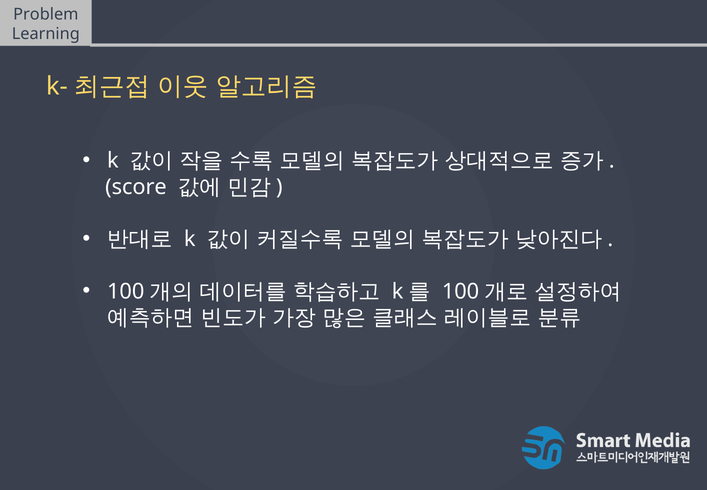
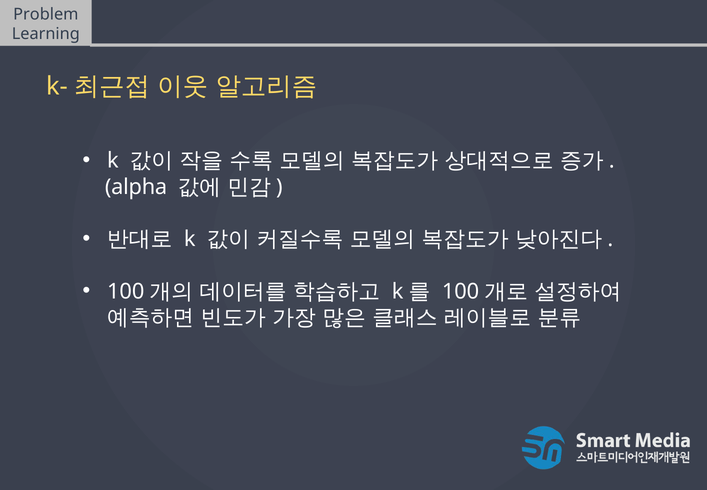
score: score -> alpha (136, 187)
